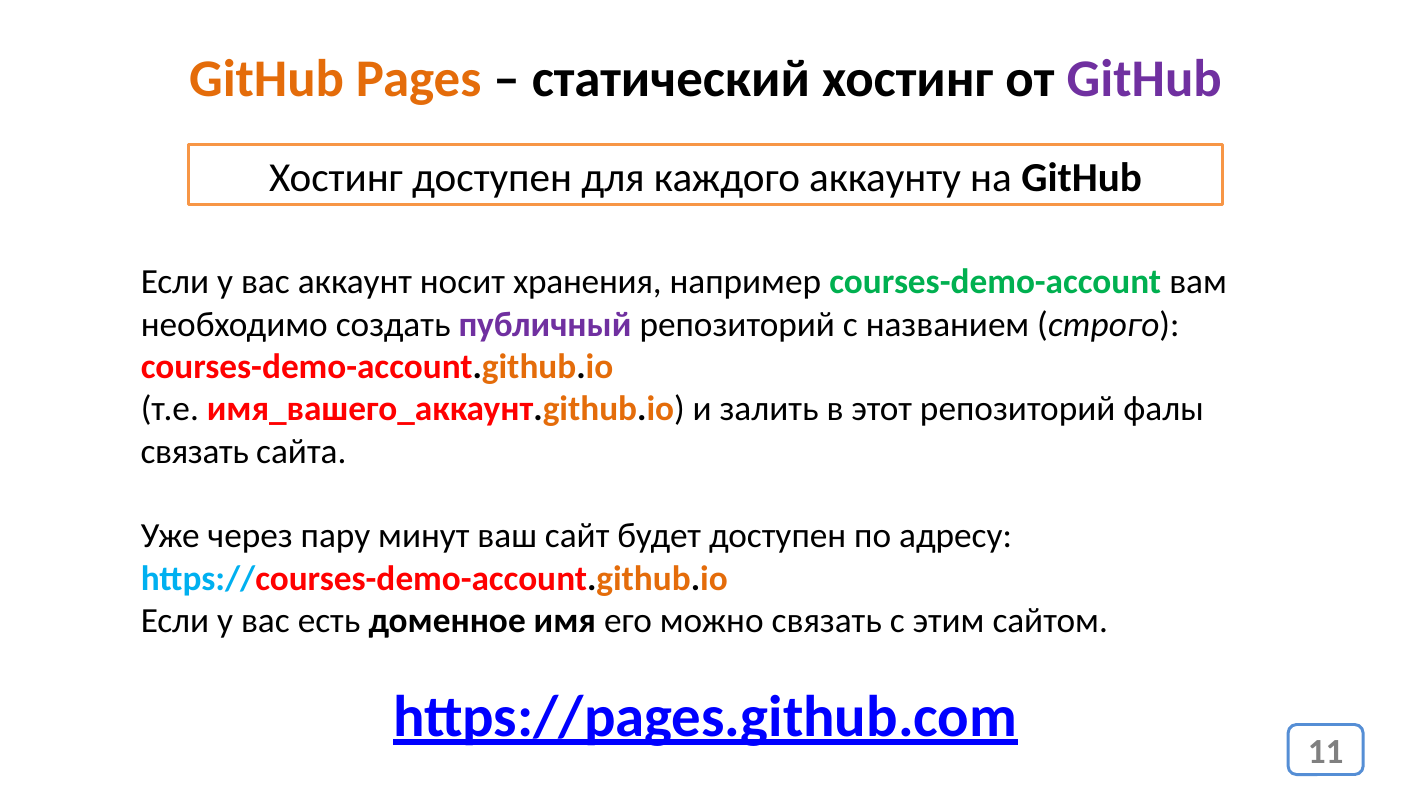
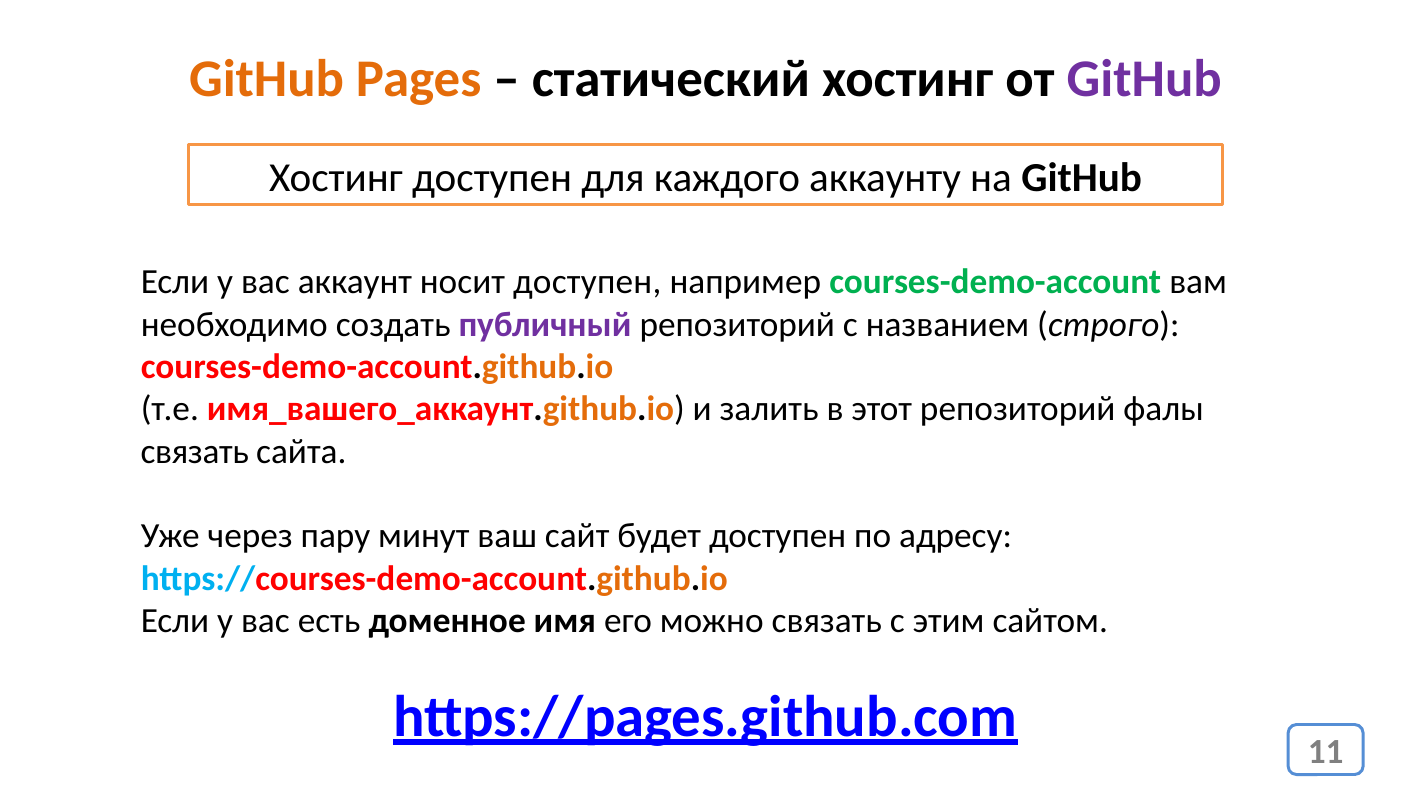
носит хранения: хранения -> доступен (587, 282)
